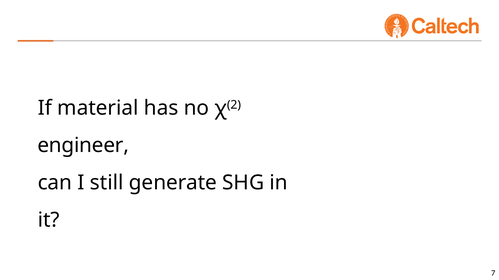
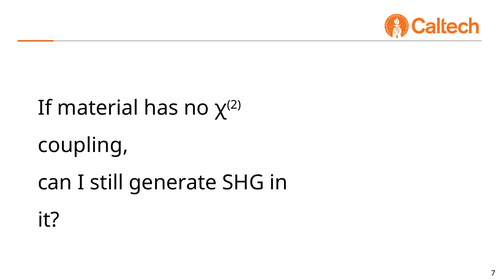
engineer: engineer -> coupling (83, 146)
